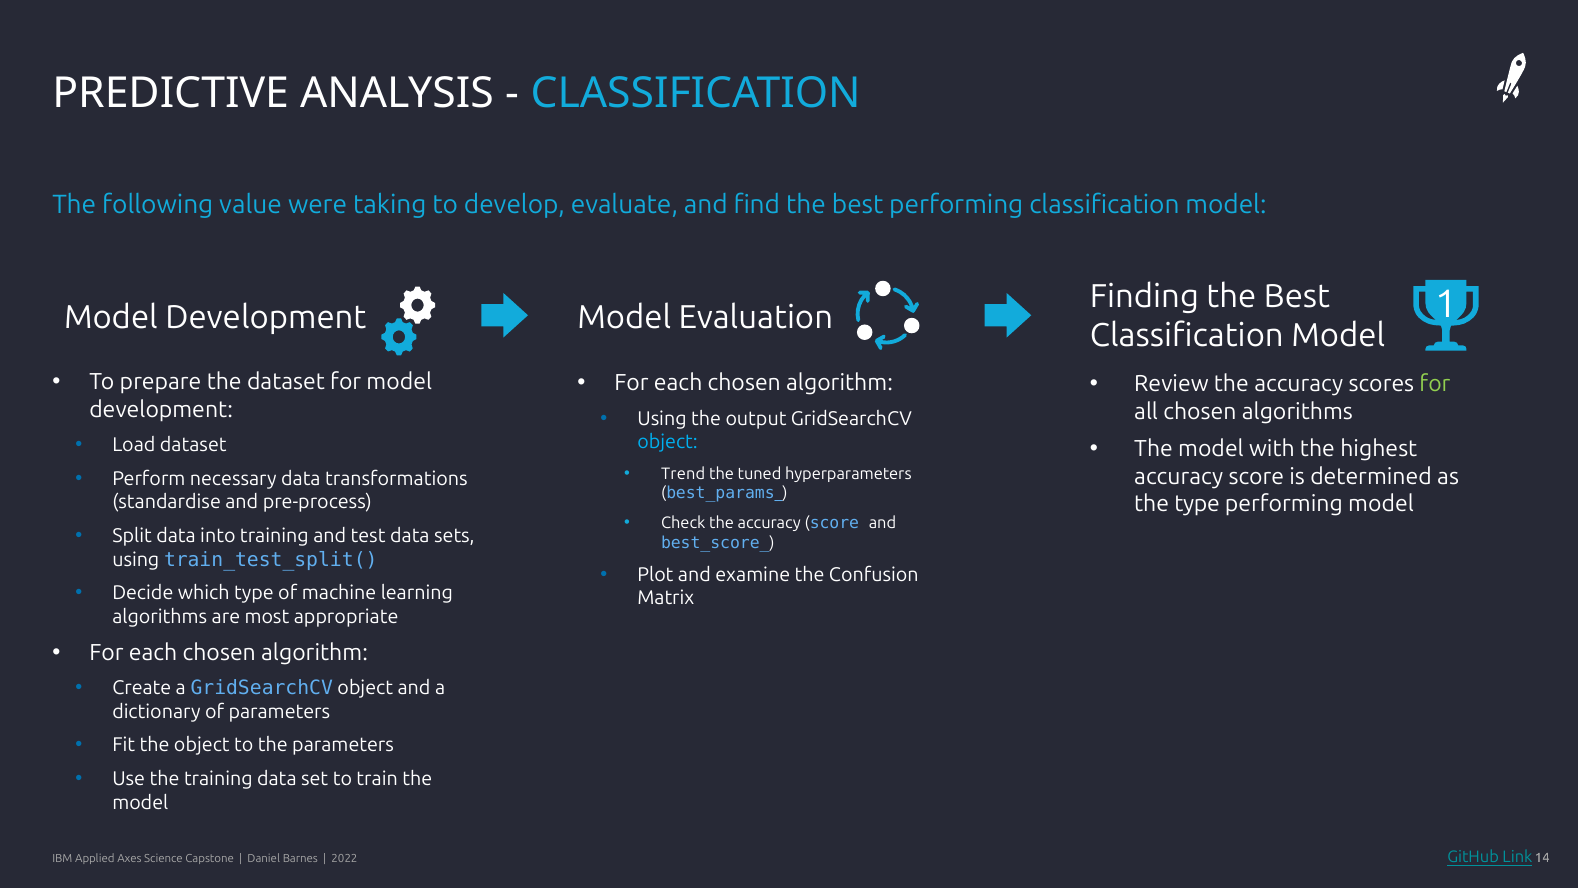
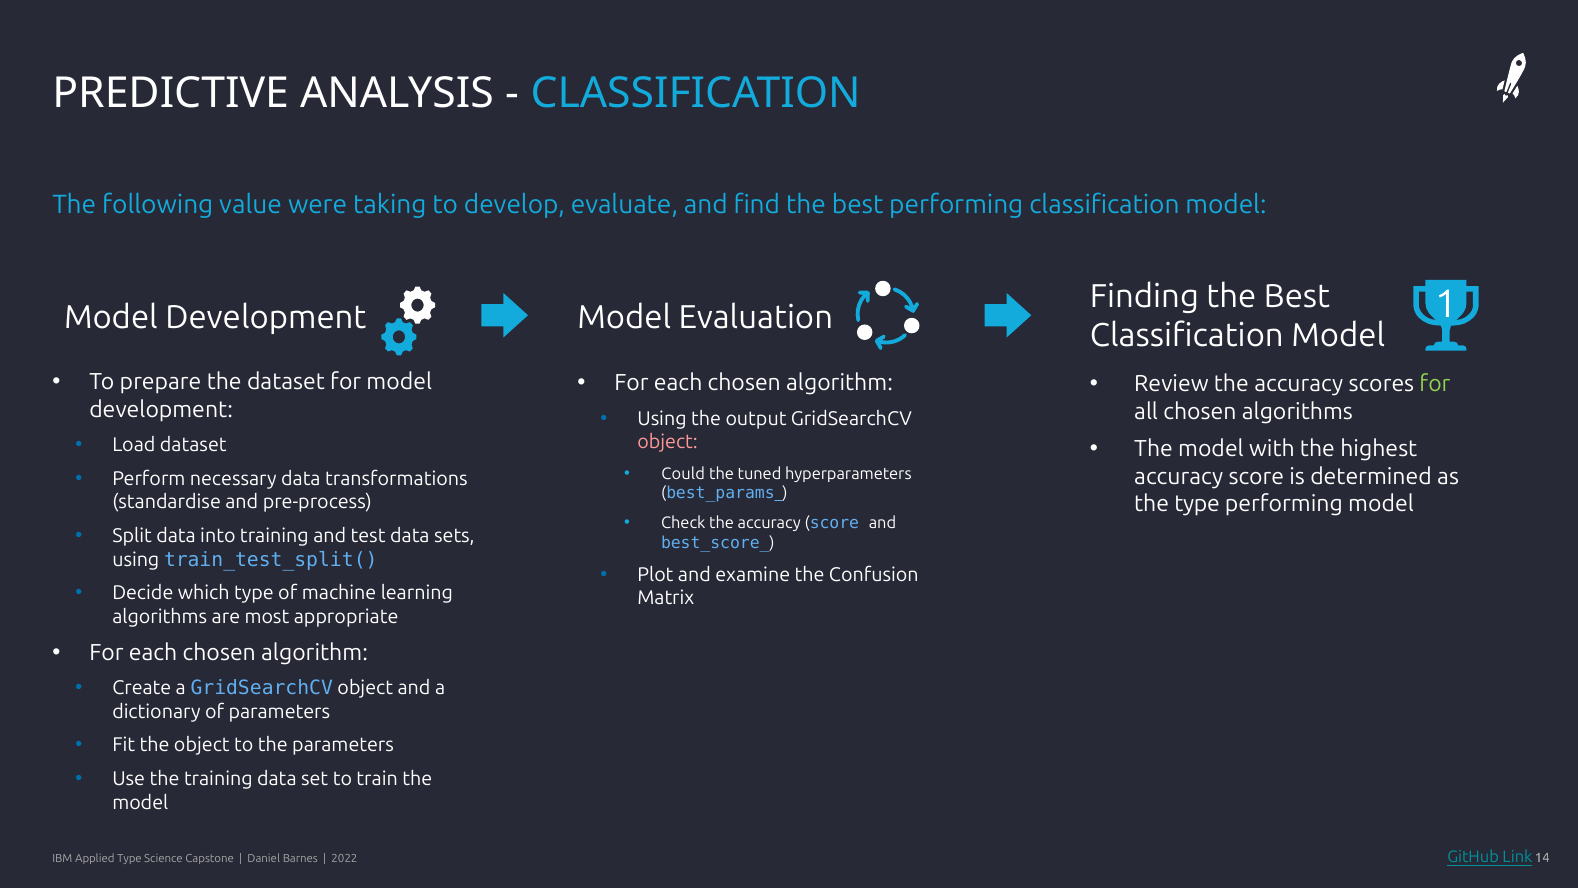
object colour: light blue -> pink (668, 442)
Trend: Trend -> Could (683, 473)
Axes: Axes -> Type (129, 859)
